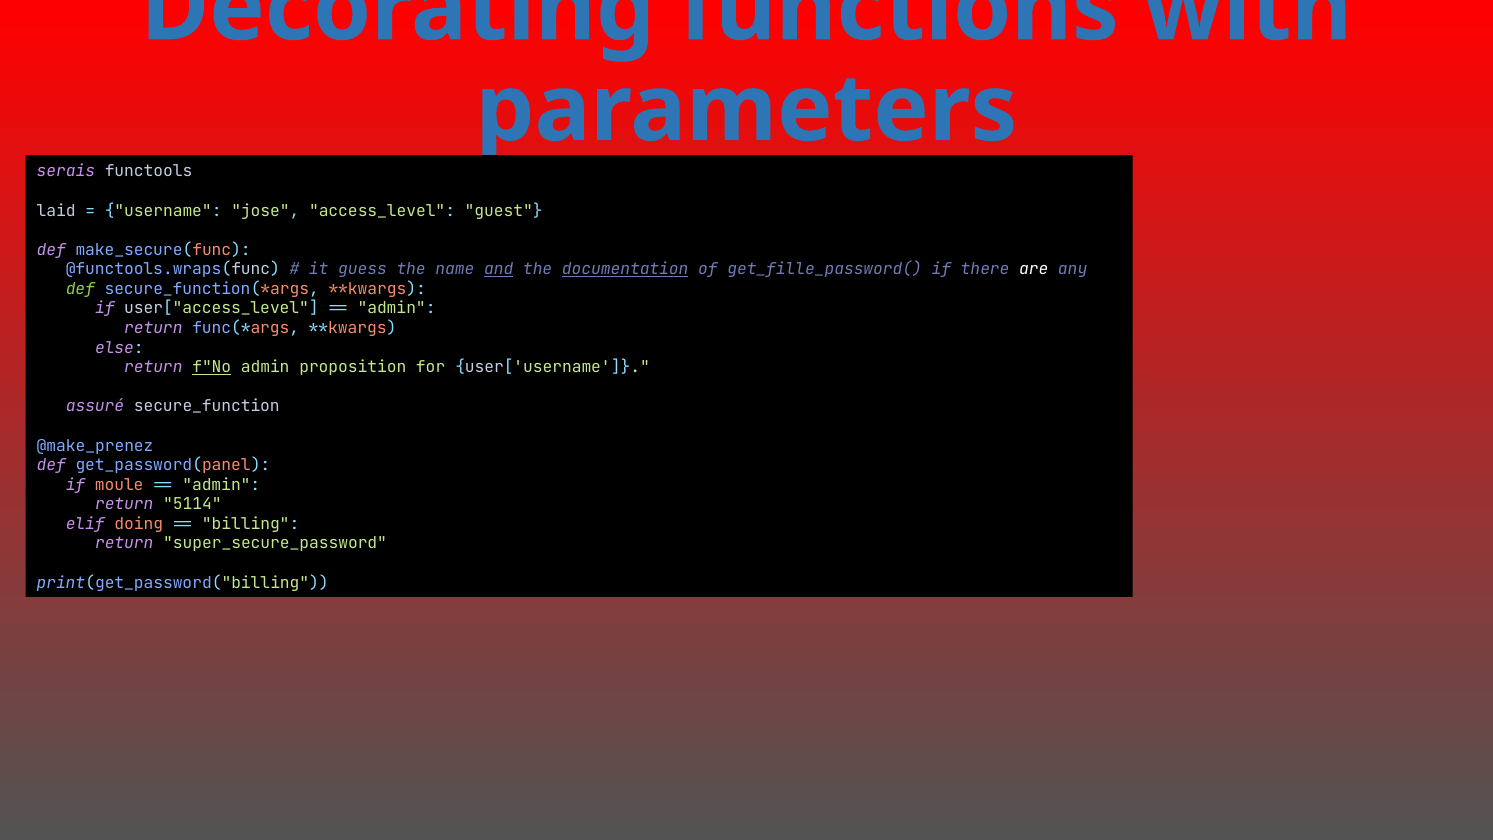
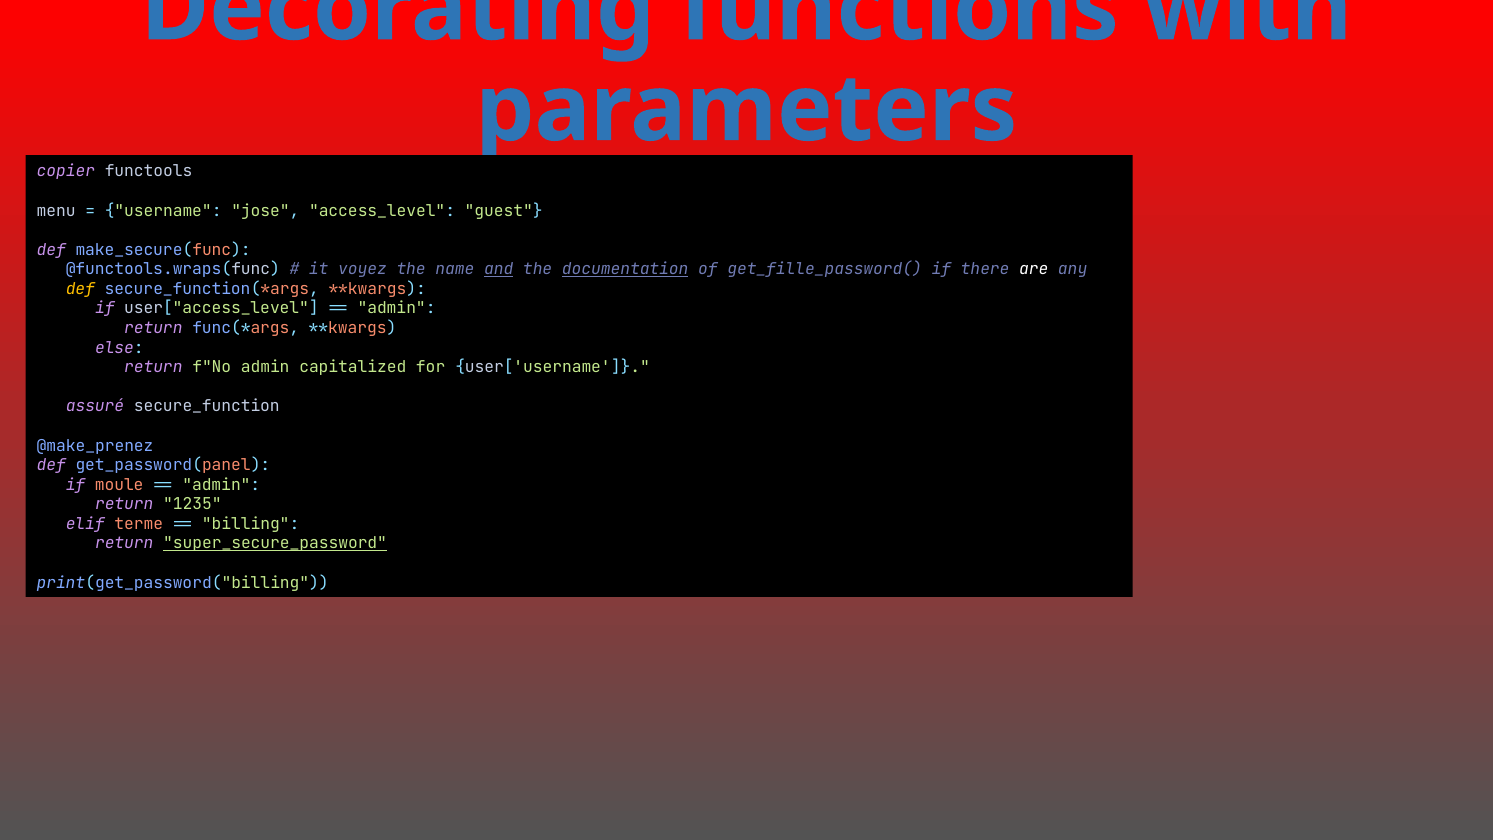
serais: serais -> copier (66, 172)
laid: laid -> menu (56, 211)
guess: guess -> voyez (363, 269)
def colour: light green -> yellow (80, 289)
f"No underline: present -> none (212, 367)
proposition: proposition -> capitalized (353, 367)
5114: 5114 -> 1235 (192, 504)
doing: doing -> terme (139, 524)
super_secure_password underline: none -> present (275, 543)
